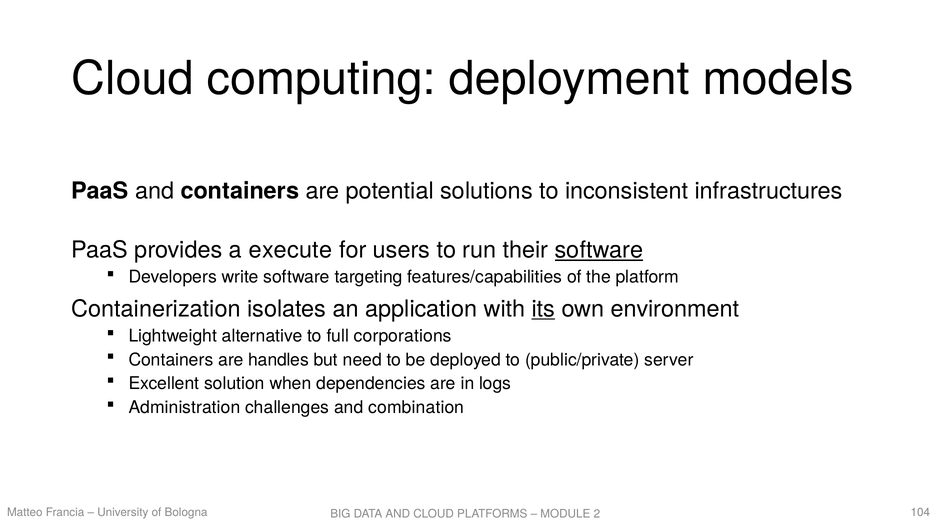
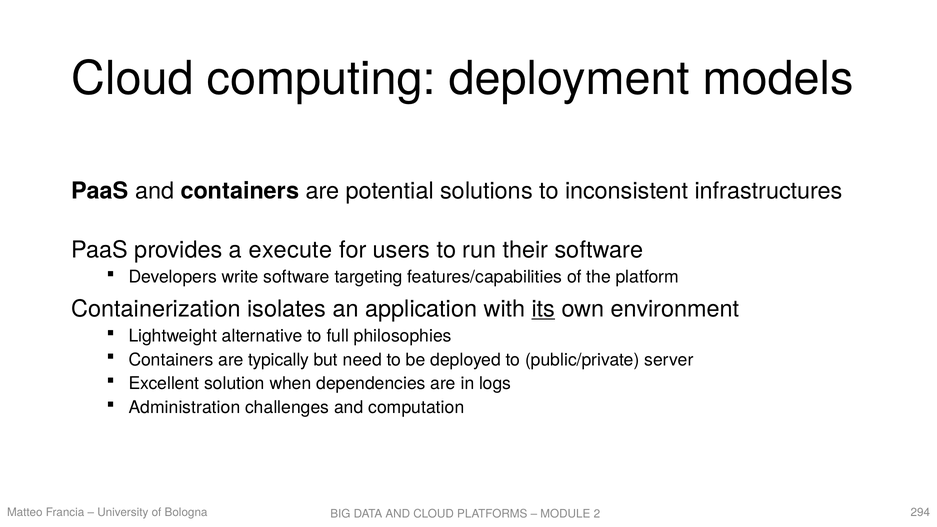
software underline: present -> none (599, 250)
corporations: corporations -> philosophies (403, 336)
handles: handles -> typically (279, 360)
combination: combination -> computation (416, 408)
104: 104 -> 294 (920, 512)
